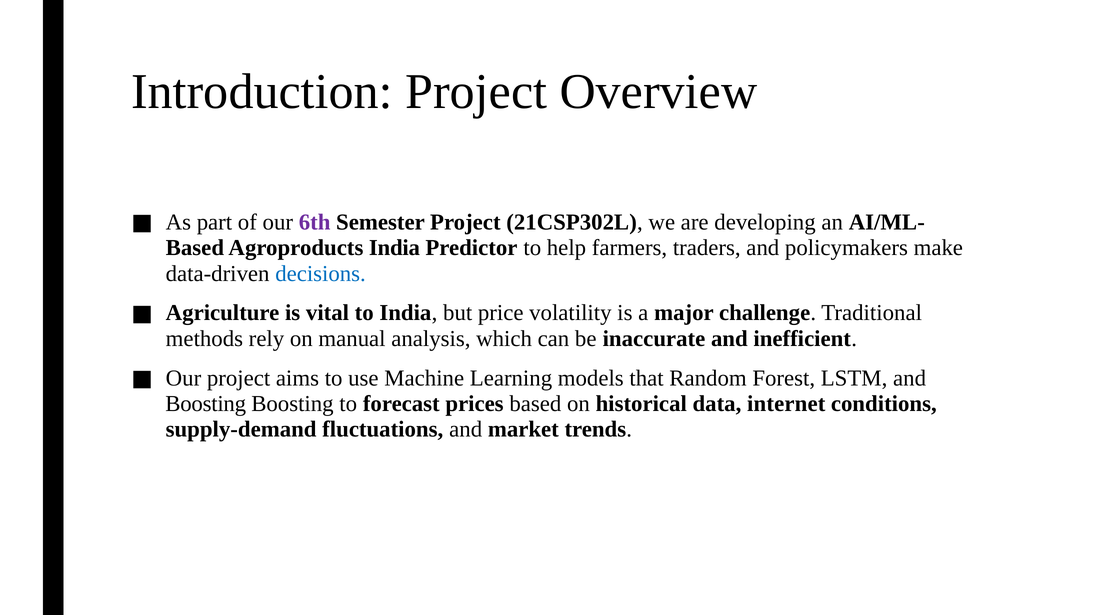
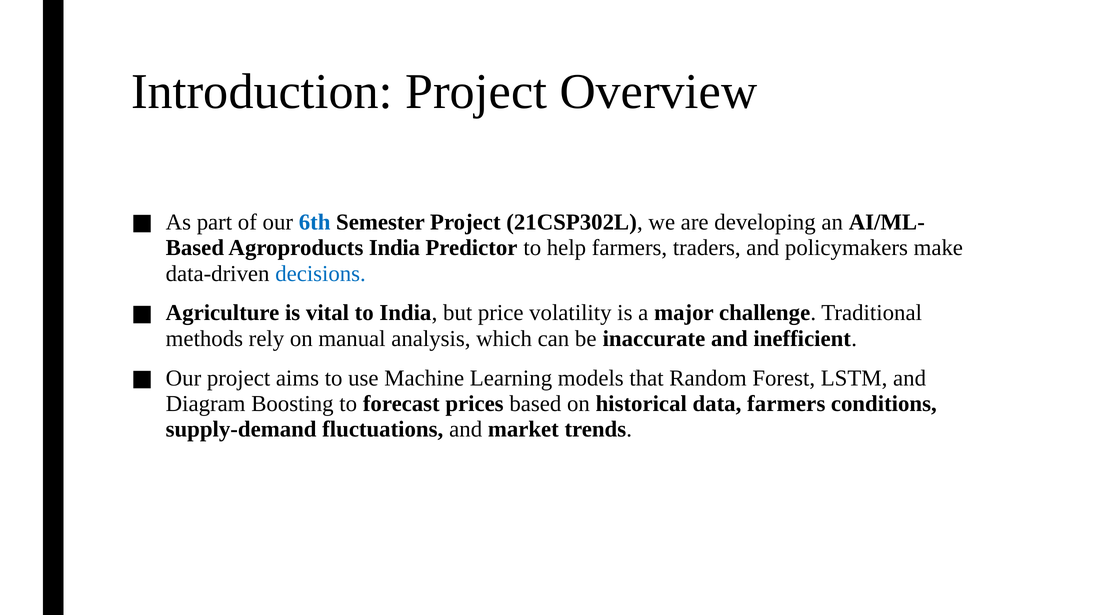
6th colour: purple -> blue (315, 222)
Boosting: Boosting -> Diagram (206, 404)
data internet: internet -> farmers (786, 404)
